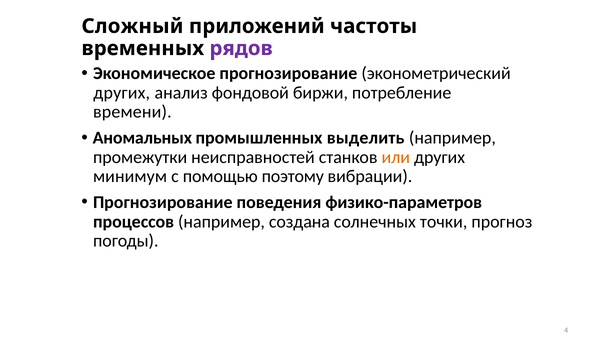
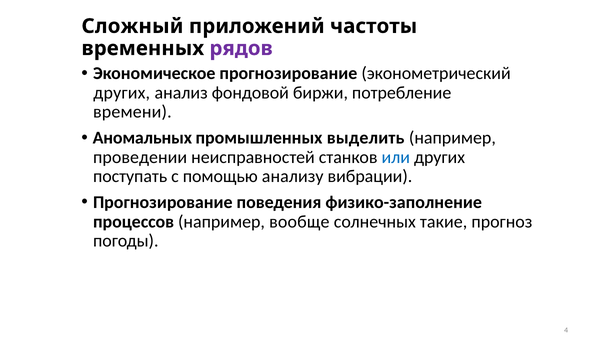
промежутки: промежутки -> проведении (140, 157)
или colour: orange -> blue (396, 157)
минимум: минимум -> поступать (130, 176)
поэтому: поэтому -> анализу (293, 176)
физико-параметров: физико-параметров -> физико-заполнение (404, 202)
создана: создана -> вообще (299, 222)
точки: точки -> такие (444, 222)
